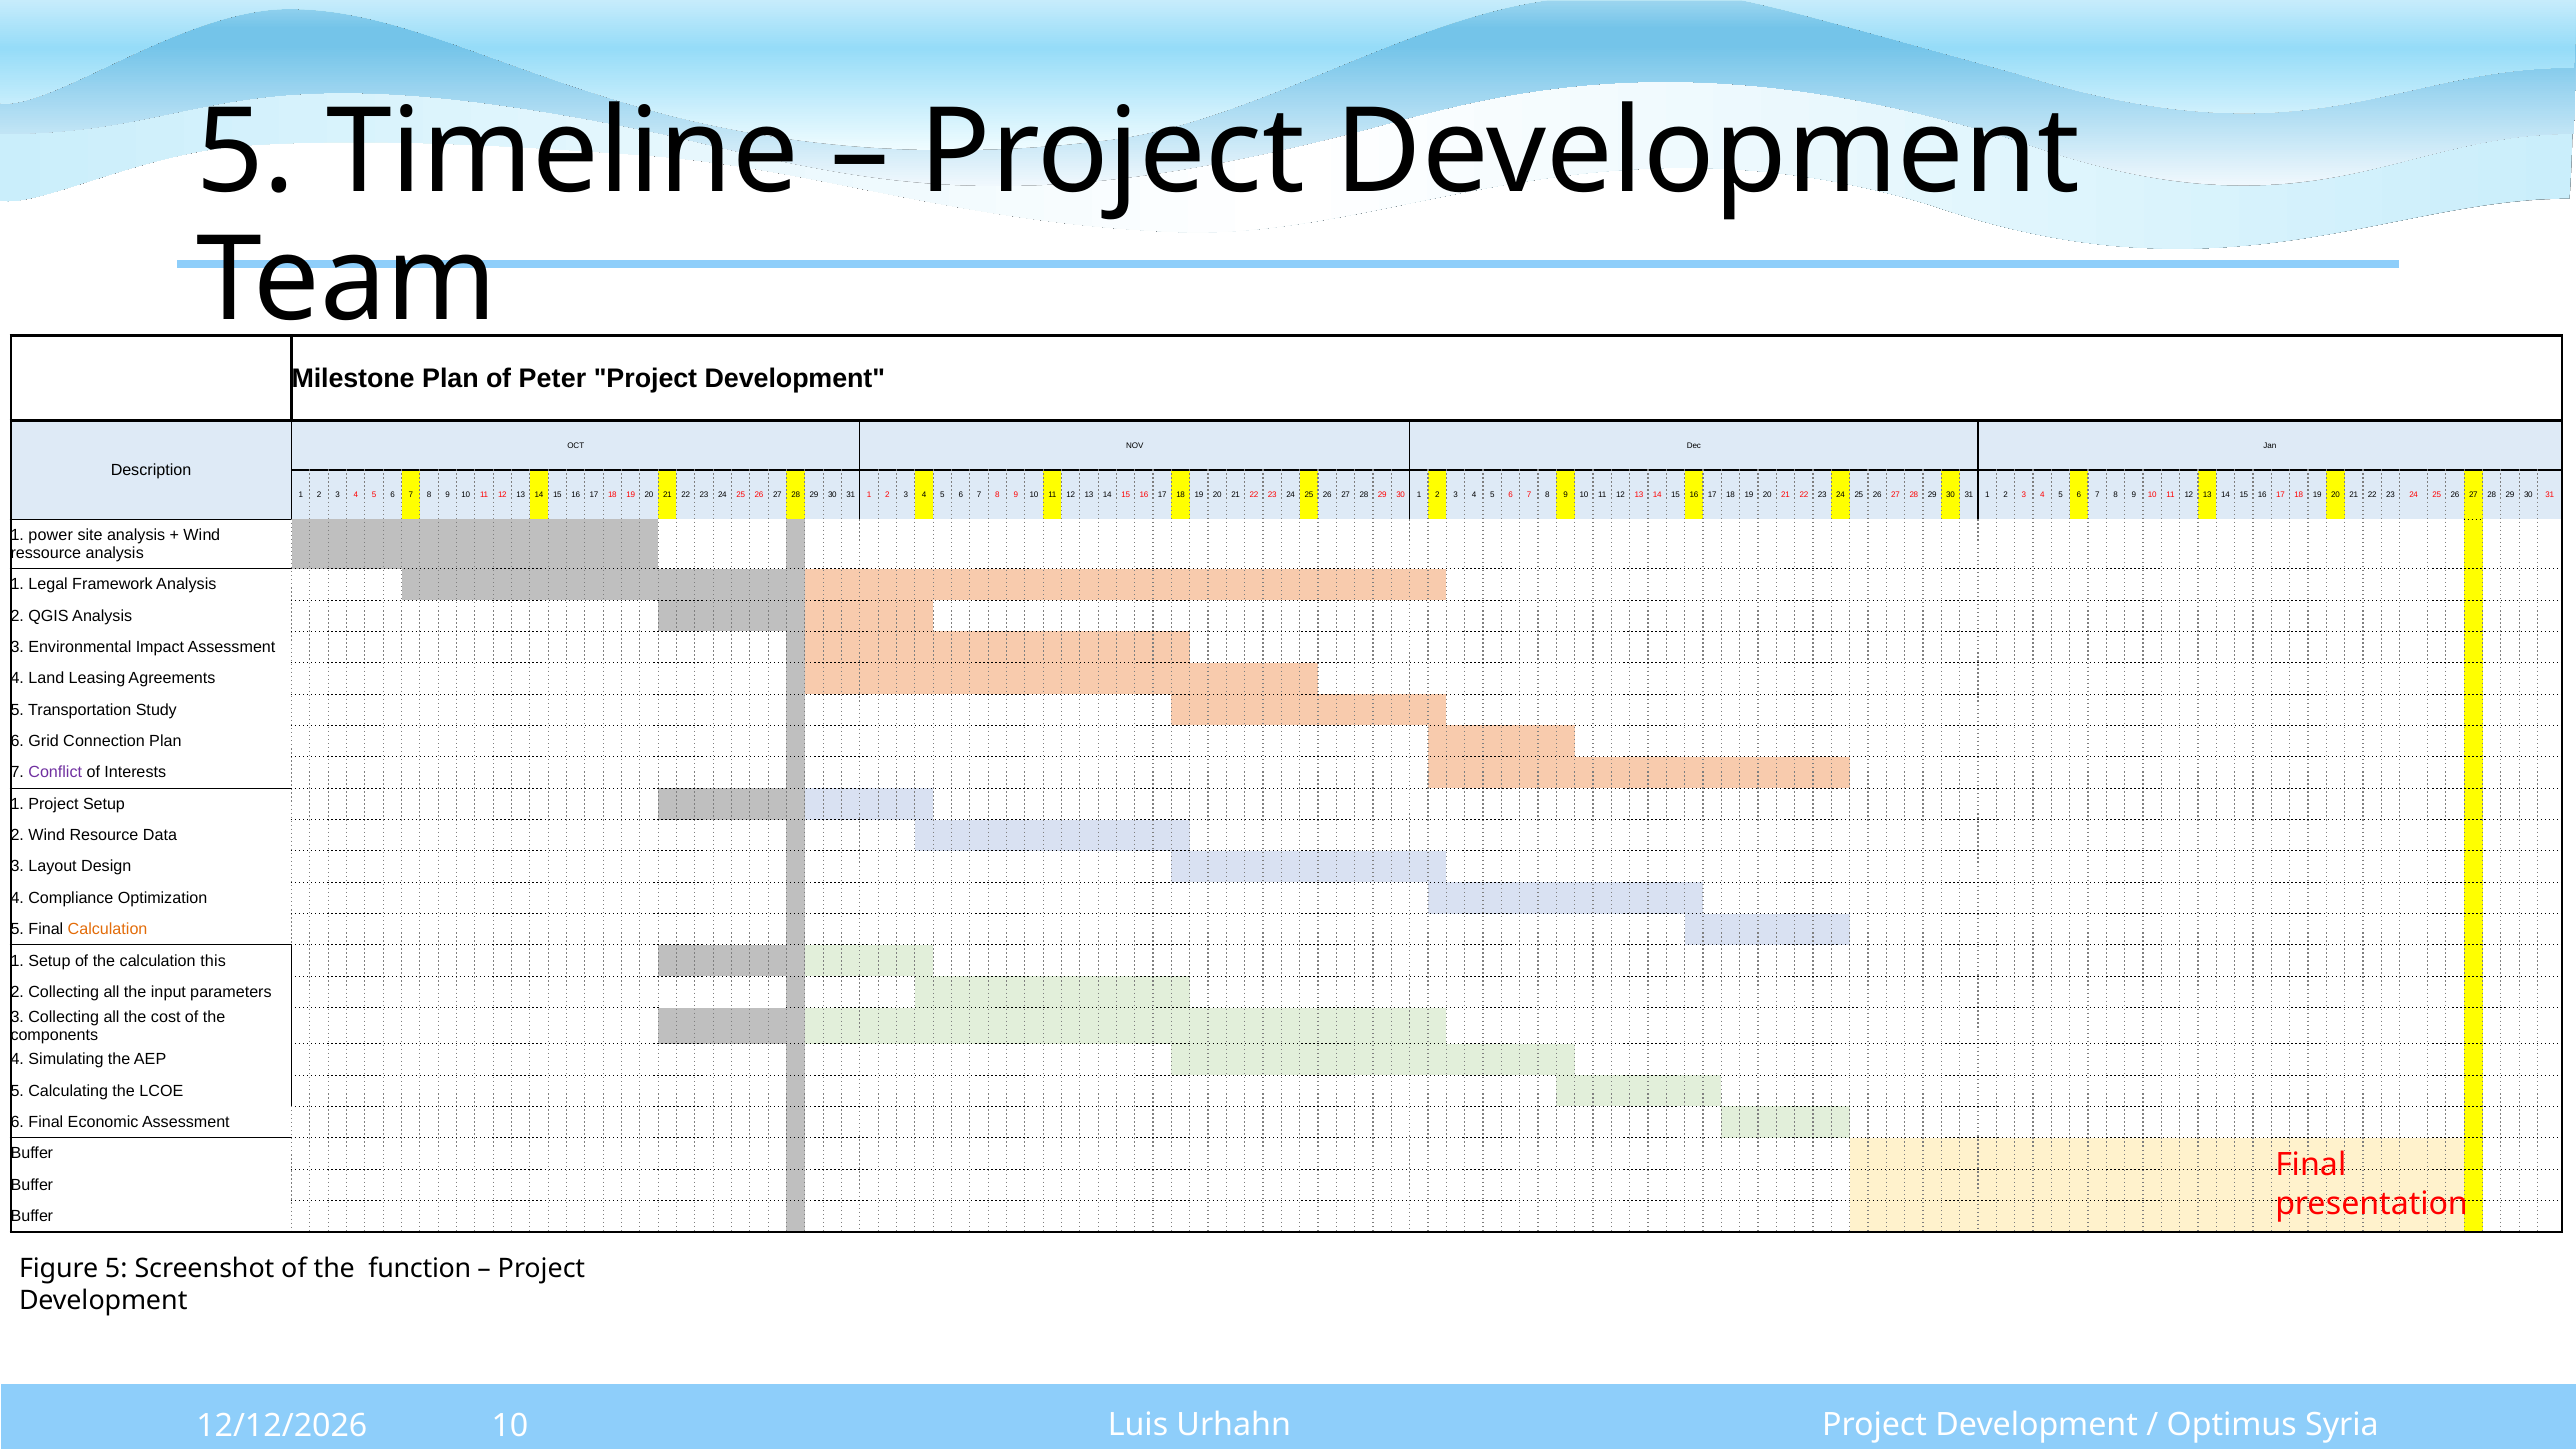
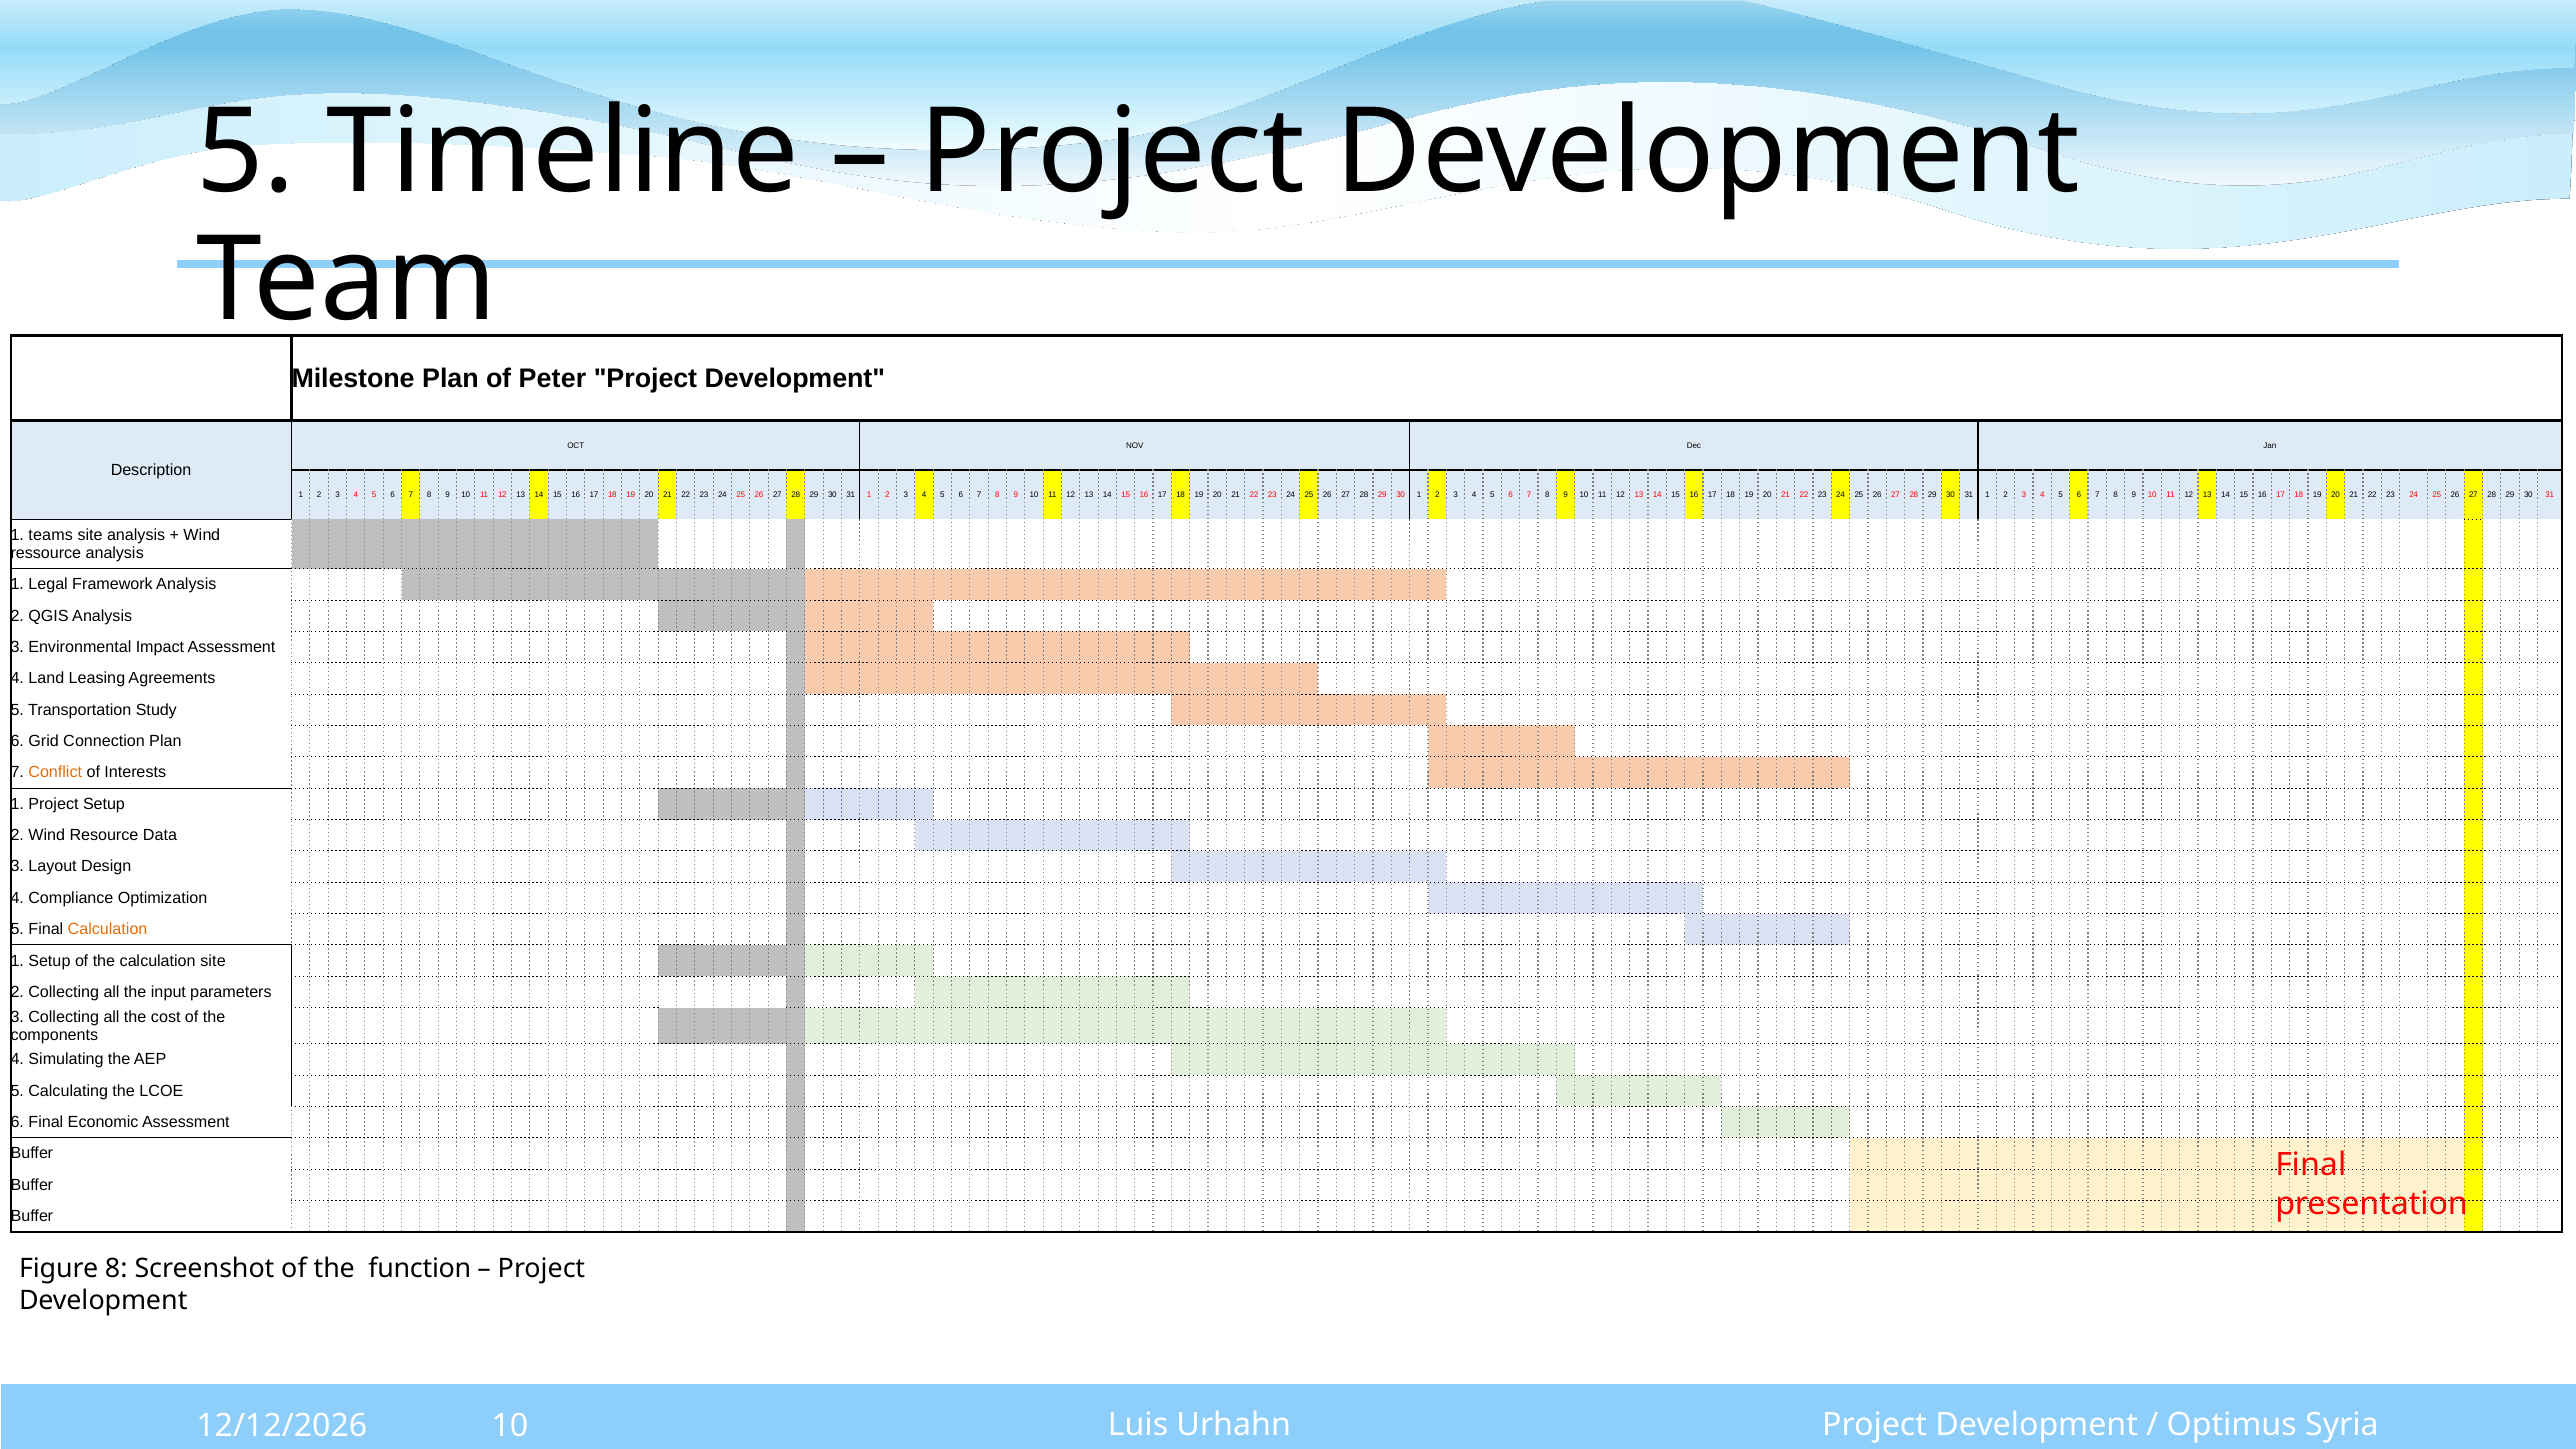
power: power -> teams (51, 535)
Conflict colour: purple -> orange (55, 773)
calculation this: this -> site (213, 961)
Figure 5: 5 -> 8 (116, 1269)
